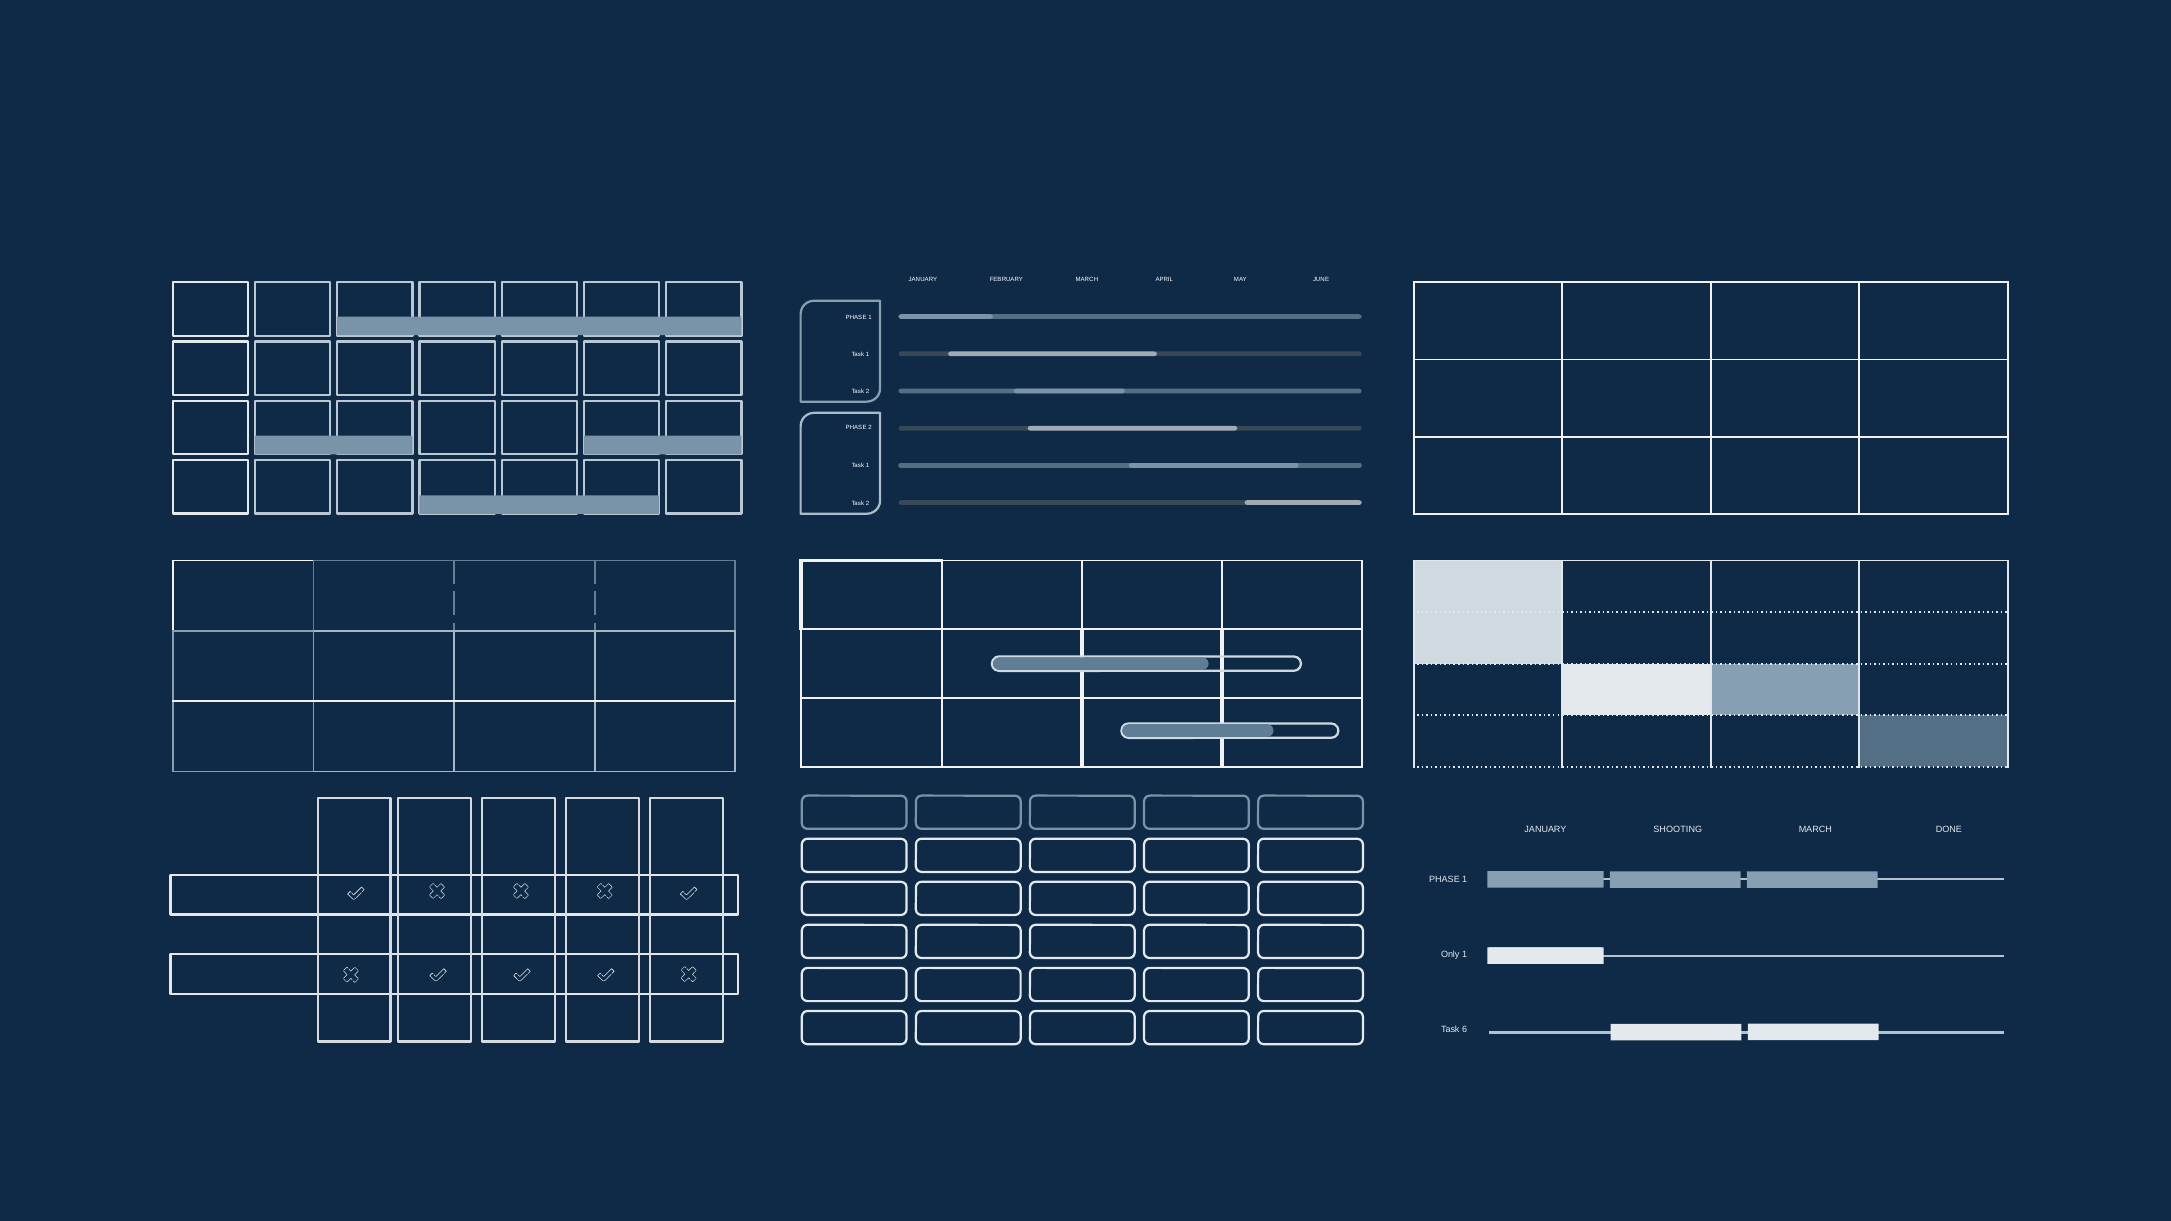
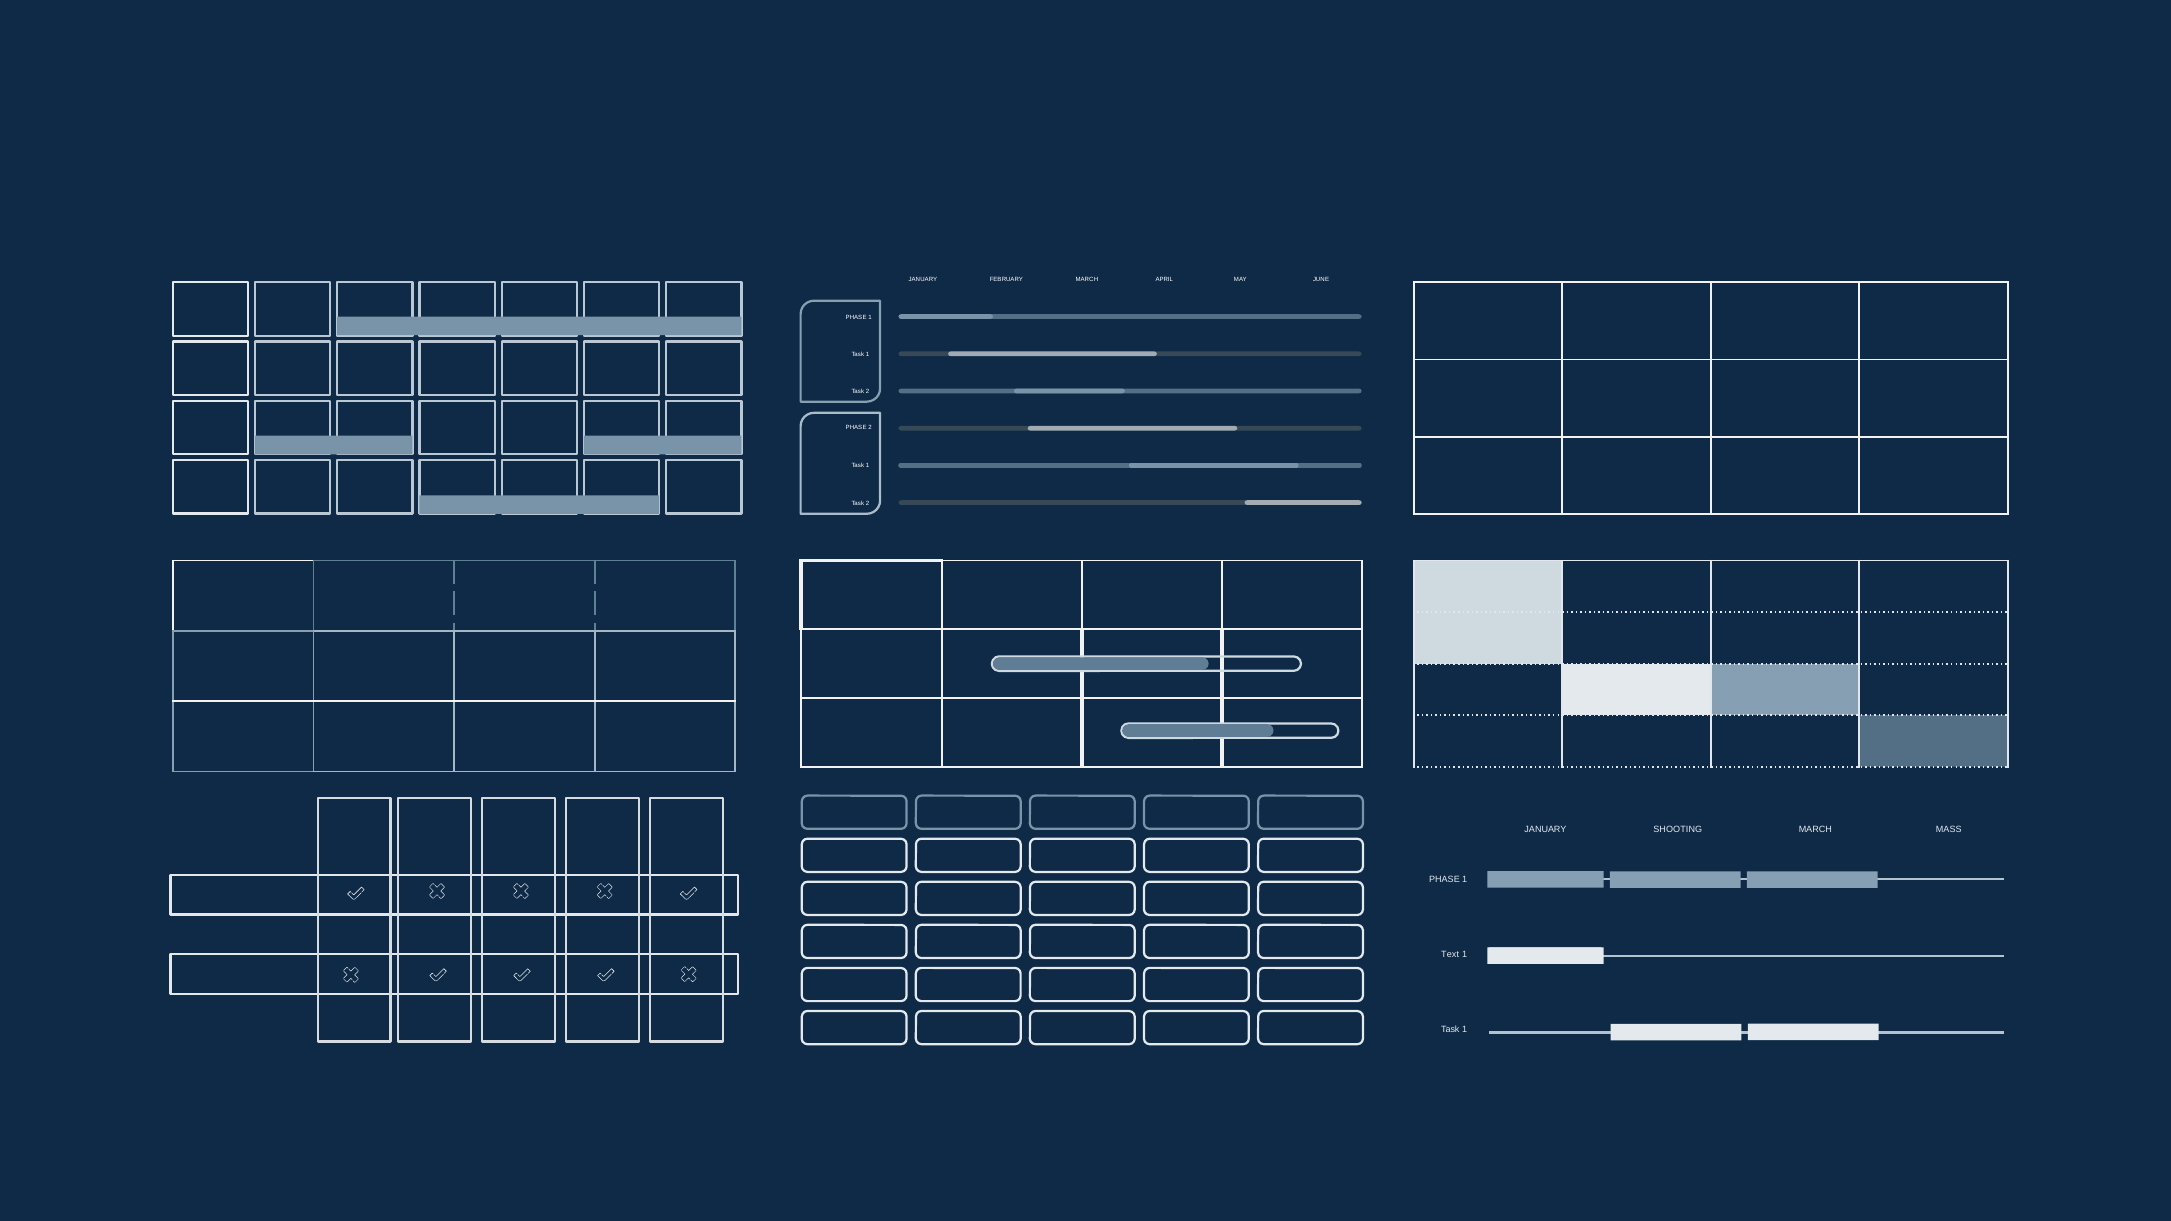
DONE: DONE -> MASS (1949, 830)
Only: Only -> Text (1450, 955)
6: 6 -> 1 (1465, 1030)
